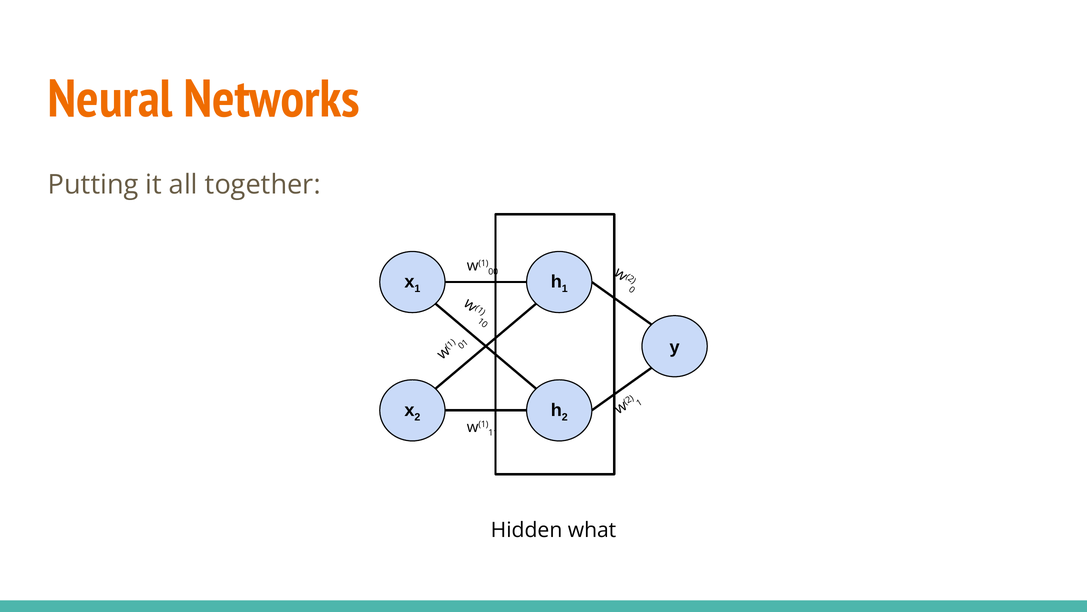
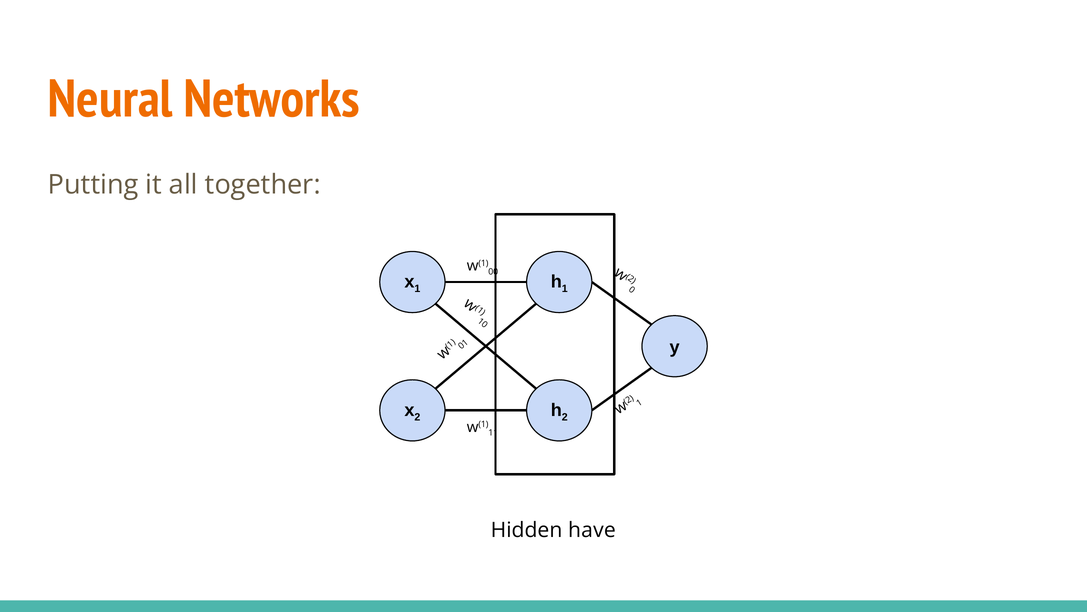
what: what -> have (592, 530)
